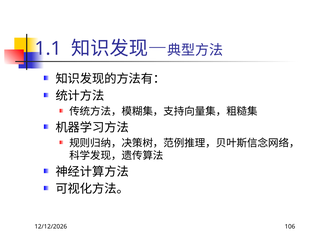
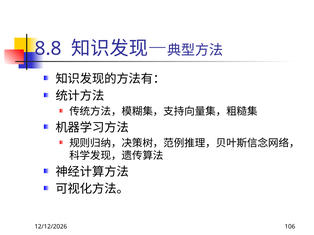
1.1: 1.1 -> 8.8 (48, 49)
